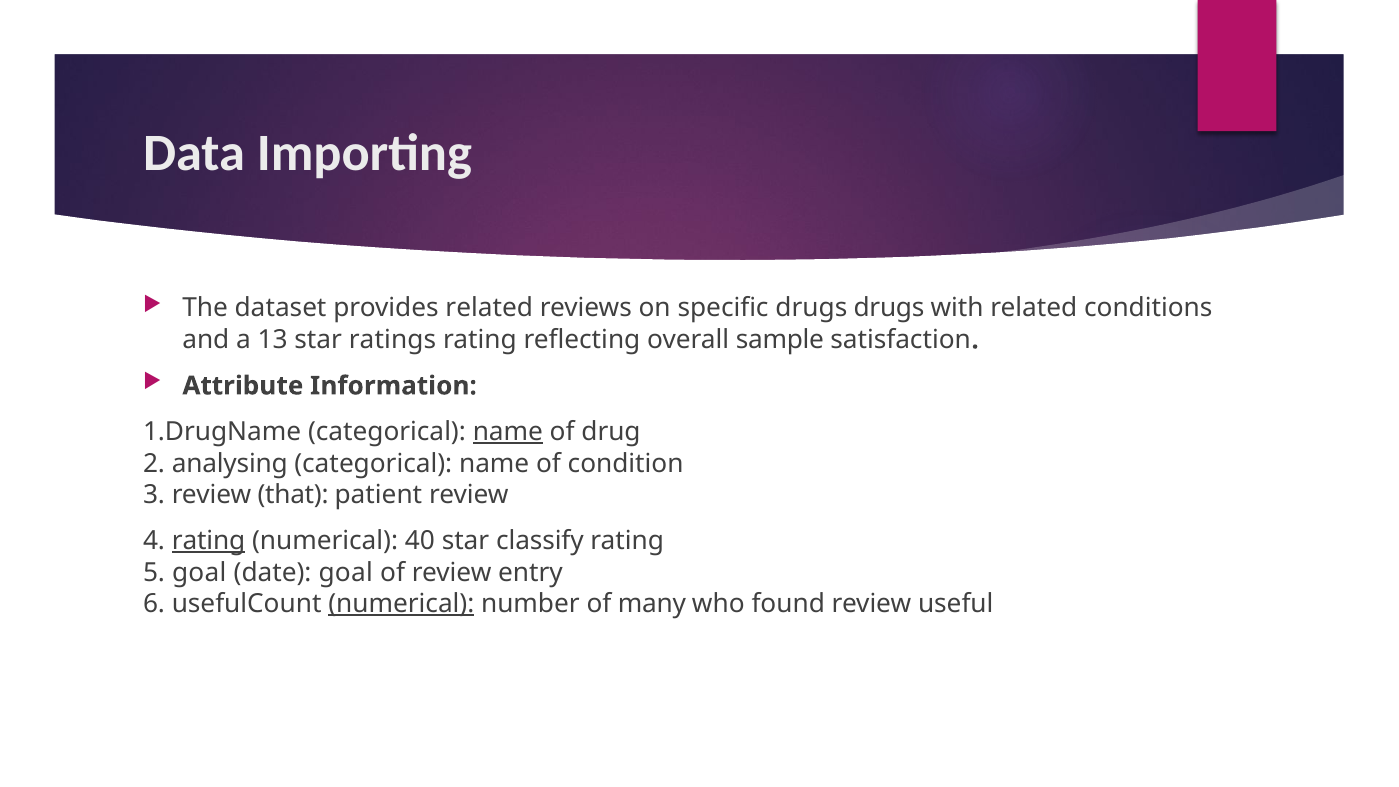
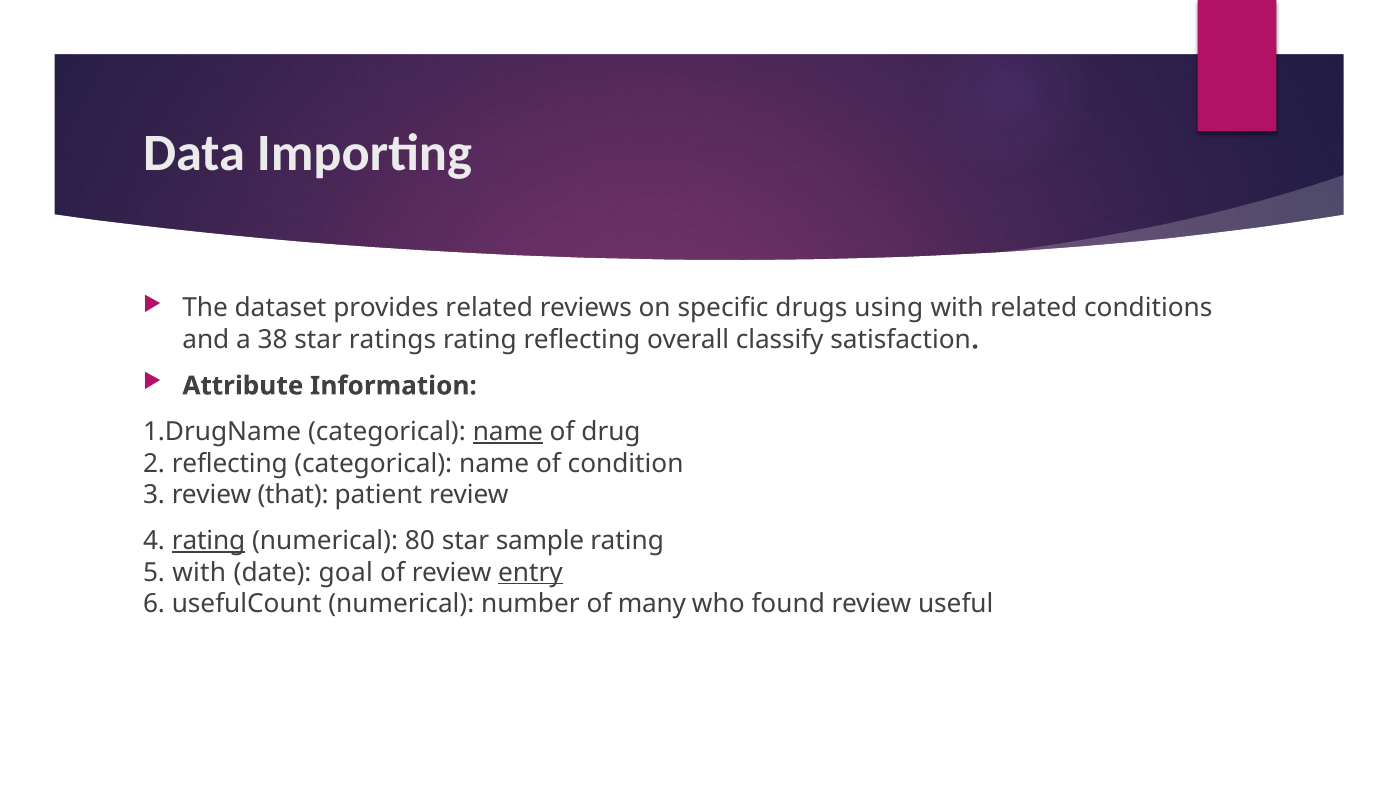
drugs drugs: drugs -> using (889, 308)
13: 13 -> 38 (273, 340)
sample: sample -> classify (780, 340)
2 analysing: analysing -> reflecting (230, 463)
40: 40 -> 80 (420, 541)
classify: classify -> sample (540, 541)
5 goal: goal -> with (199, 572)
entry underline: none -> present (530, 572)
numerical underline: present -> none (401, 604)
